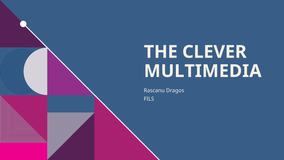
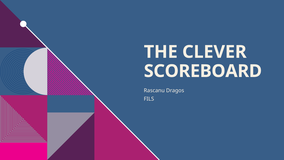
MULTIMEDIA: MULTIMEDIA -> SCOREBOARD (203, 71)
